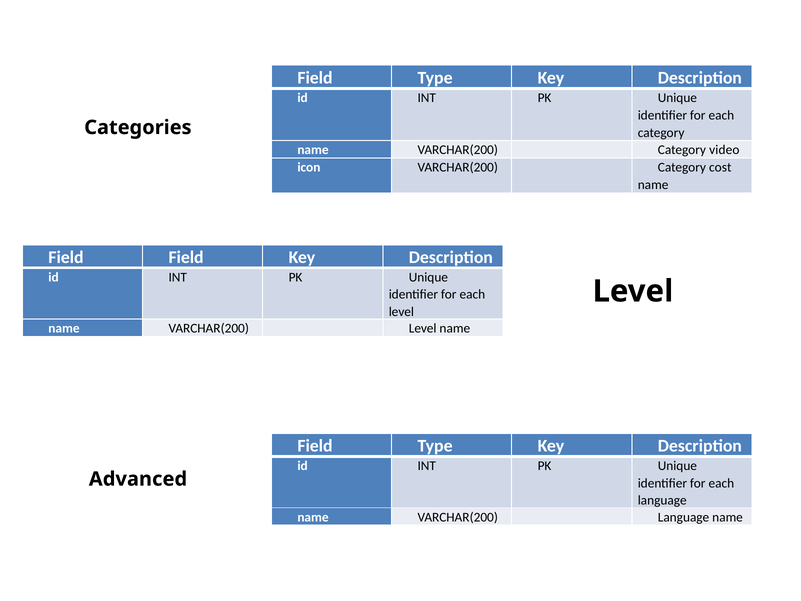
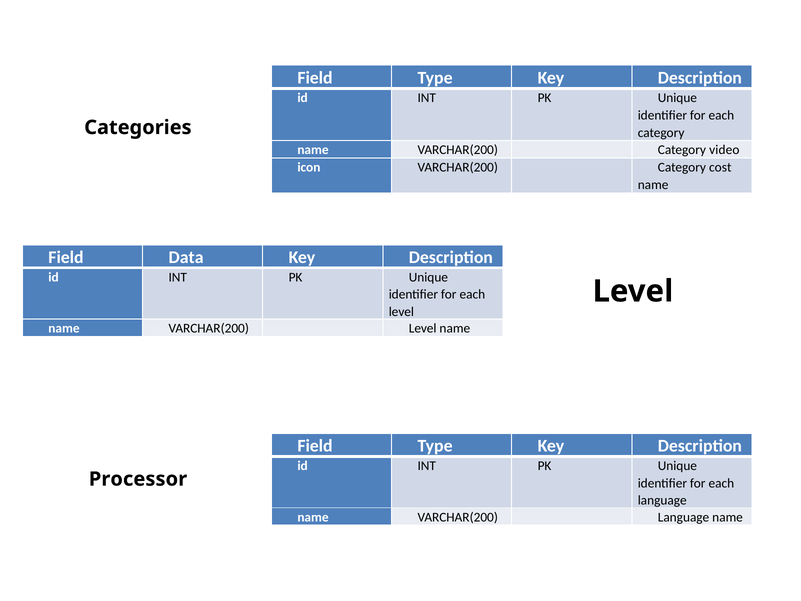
Field Field: Field -> Data (186, 257)
Advanced: Advanced -> Processor (138, 479)
